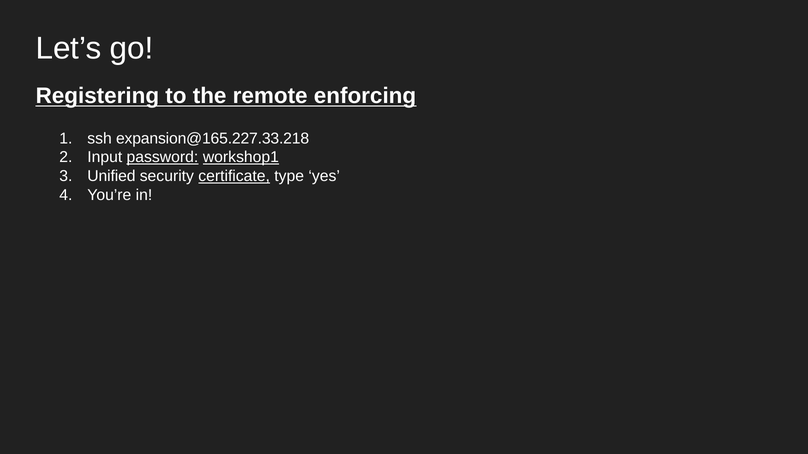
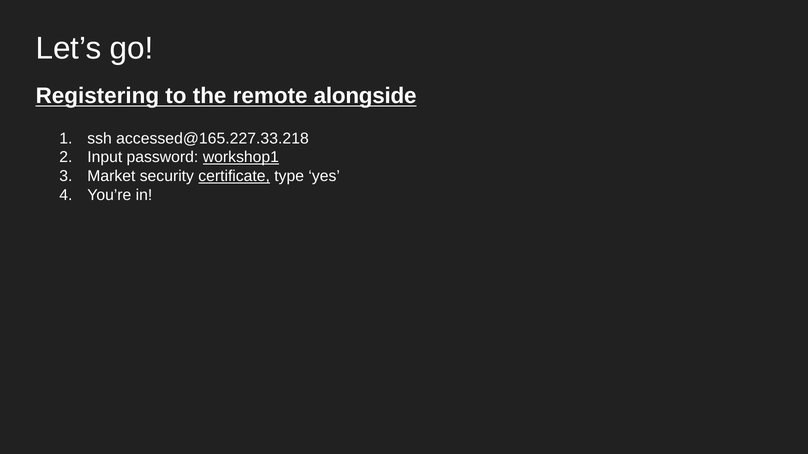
enforcing: enforcing -> alongside (365, 96)
expansion@165.227.33.218: expansion@165.227.33.218 -> accessed@165.227.33.218 (212, 139)
password underline: present -> none (162, 157)
Unified: Unified -> Market (111, 176)
